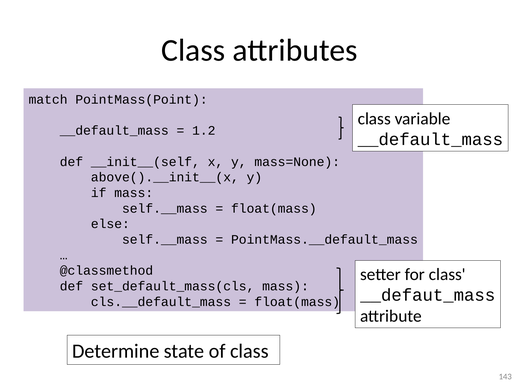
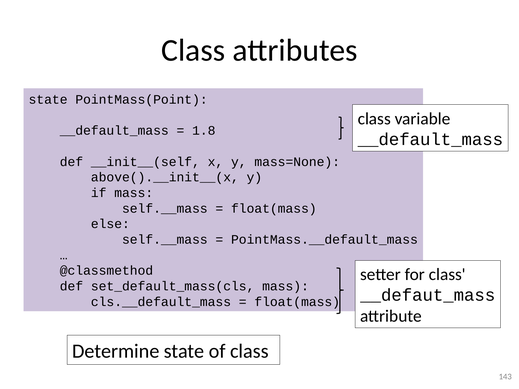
match: match -> state (48, 100)
1.2: 1.2 -> 1.8 (204, 131)
